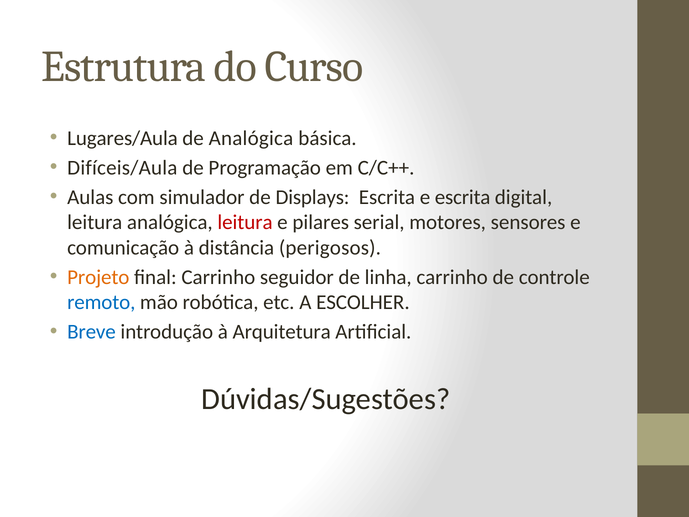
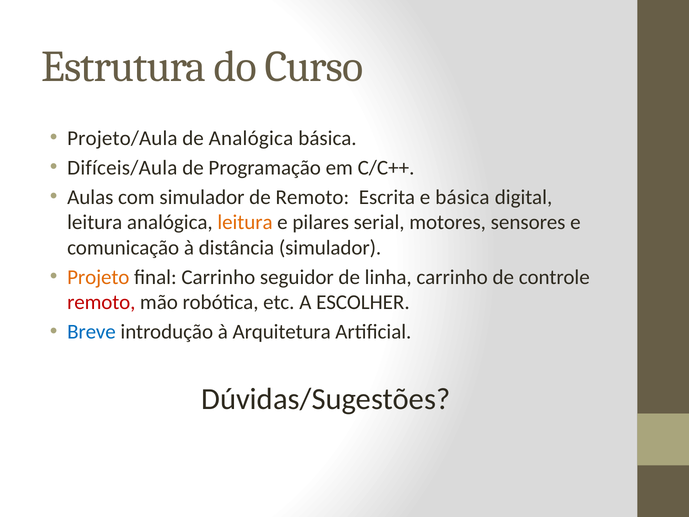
Lugares/Aula: Lugares/Aula -> Projeto/Aula (122, 138)
de Displays: Displays -> Remoto (312, 197)
e escrita: escrita -> básica (462, 197)
leitura colour: red -> orange (245, 222)
distância perigosos: perigosos -> simulador (330, 248)
remoto colour: blue -> red (101, 302)
